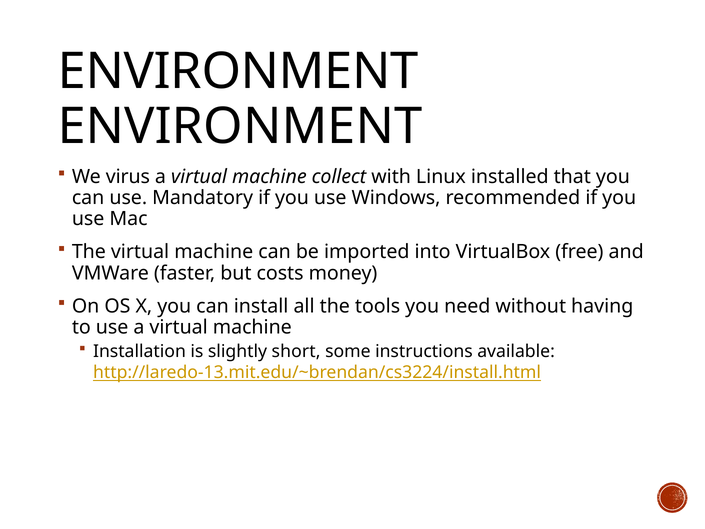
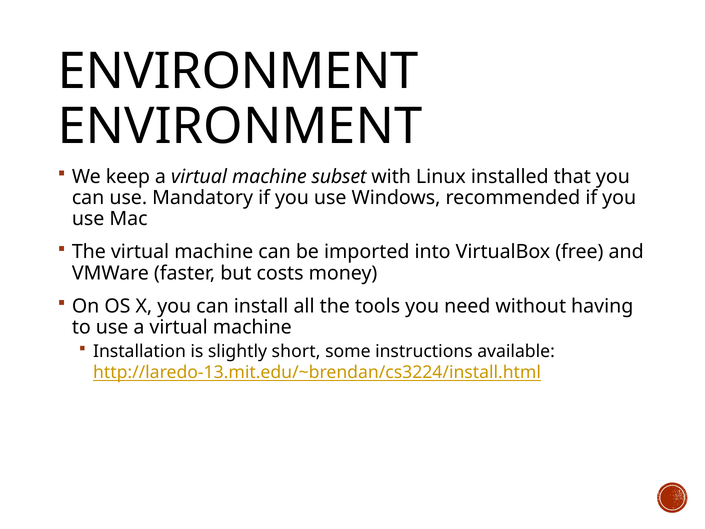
virus: virus -> keep (128, 177)
collect: collect -> subset (339, 177)
